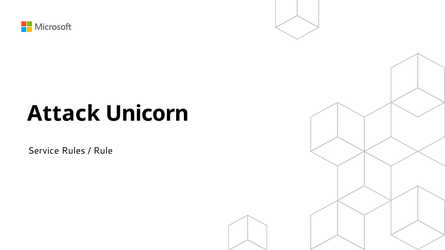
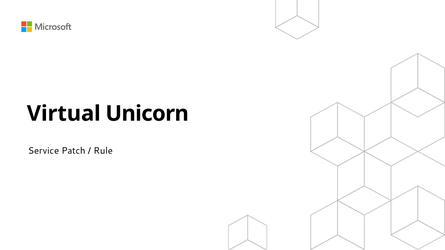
Attack: Attack -> Virtual (64, 114)
Rules: Rules -> Patch (73, 151)
